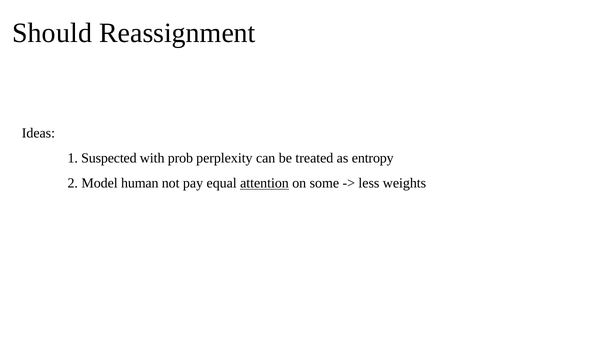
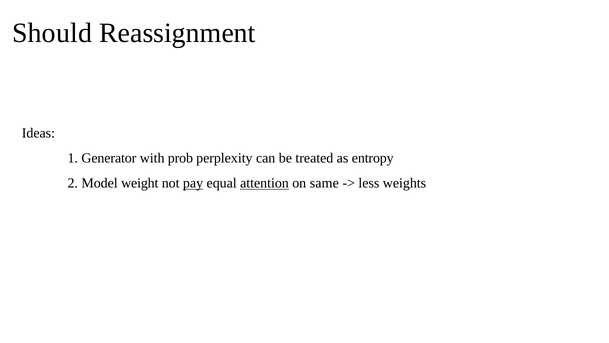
Suspected: Suspected -> Generator (109, 158)
human: human -> weight (140, 183)
pay underline: none -> present (193, 183)
some: some -> same (324, 183)
